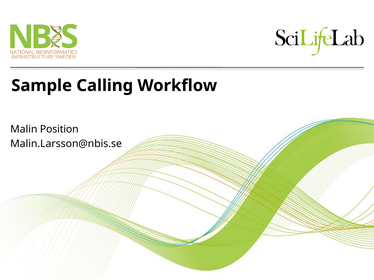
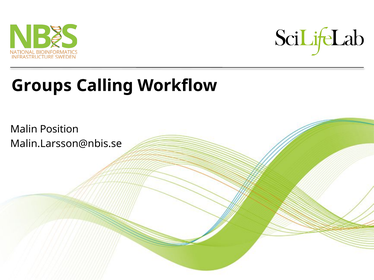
Sample: Sample -> Groups (42, 86)
